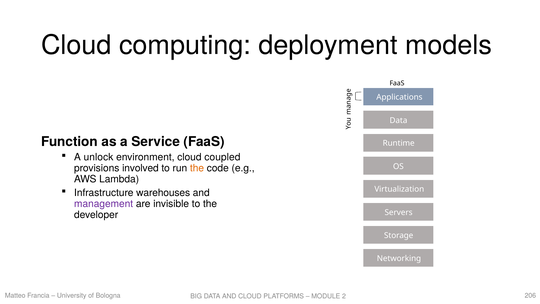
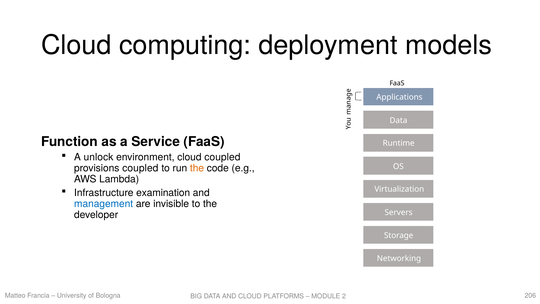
provisions involved: involved -> coupled (140, 168)
warehouses: warehouses -> examination (163, 193)
management colour: purple -> blue (104, 204)
